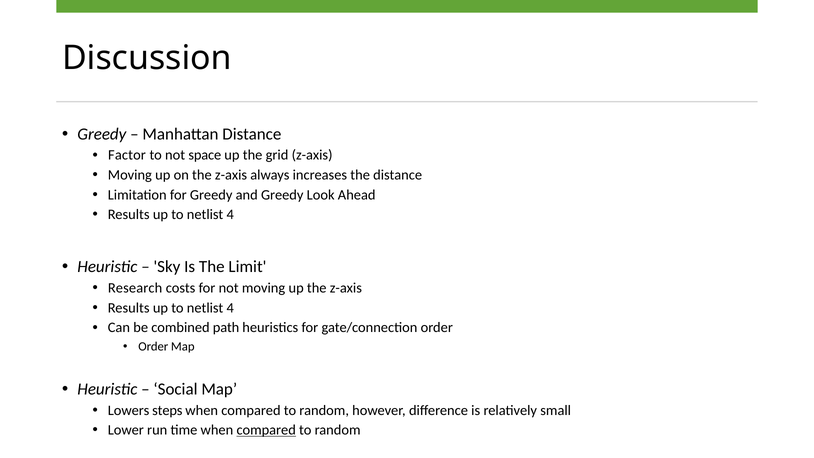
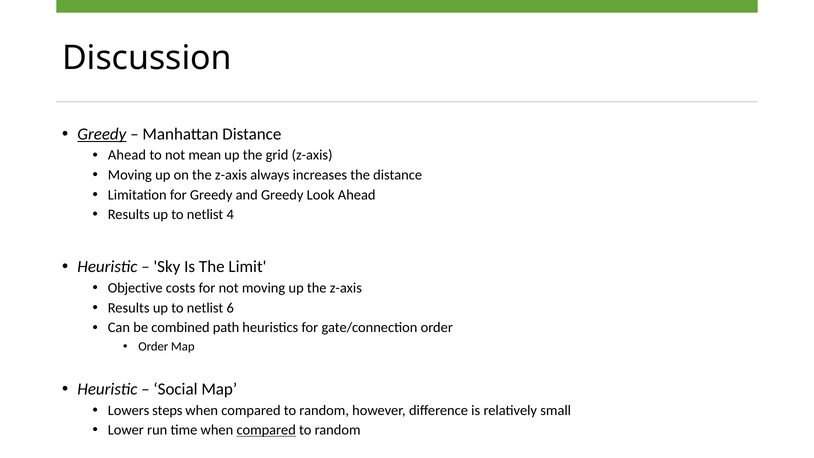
Greedy underline: none -> present (102, 134)
Factor: Factor -> Ahead (127, 155)
space: space -> mean (205, 155)
Research: Research -> Objective (135, 288)
4: 4 -> 6 (230, 308)
